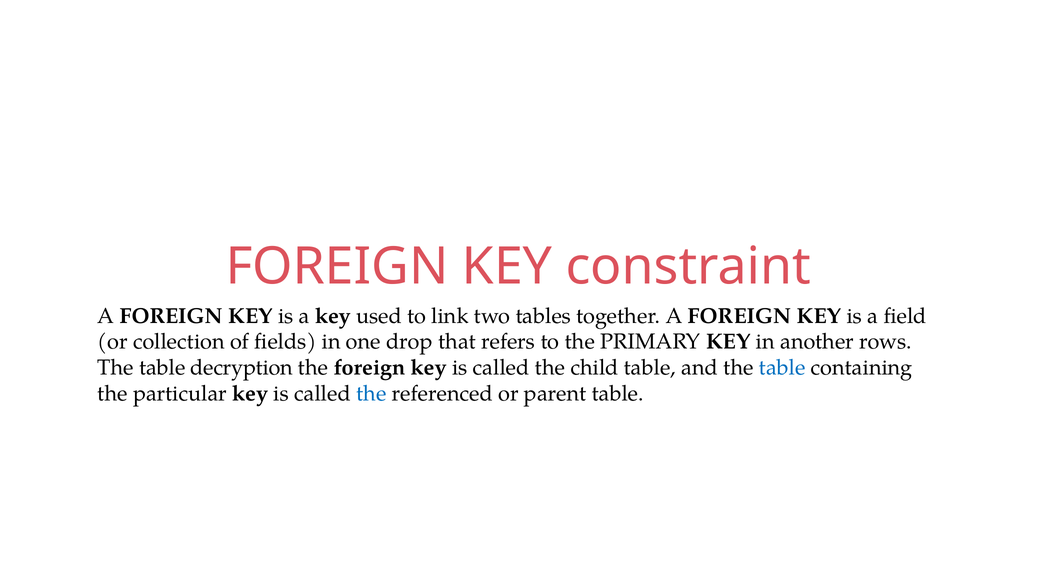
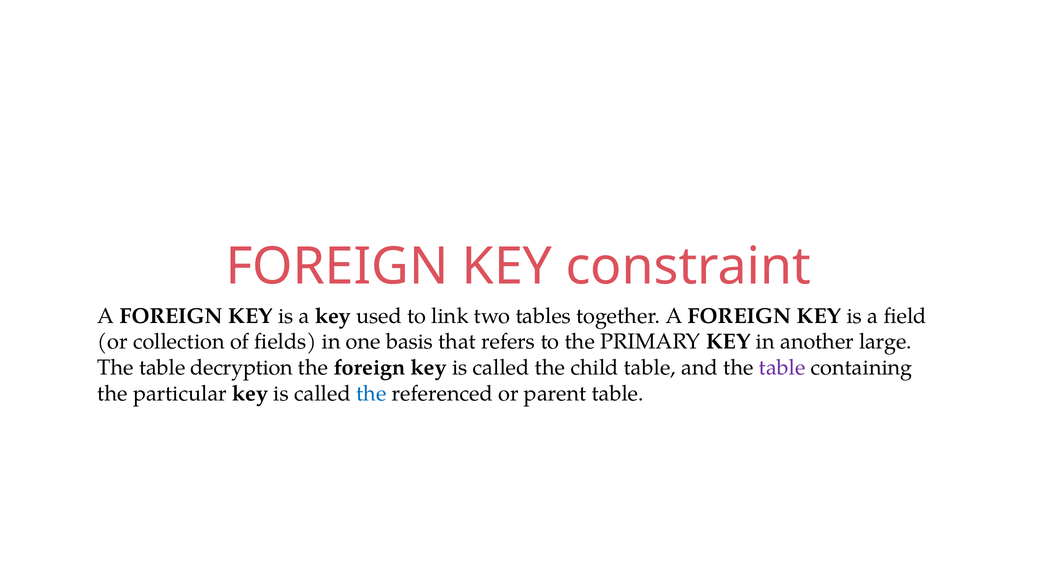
drop: drop -> basis (410, 341)
rows: rows -> large (885, 341)
table colour: blue -> purple (782, 367)
